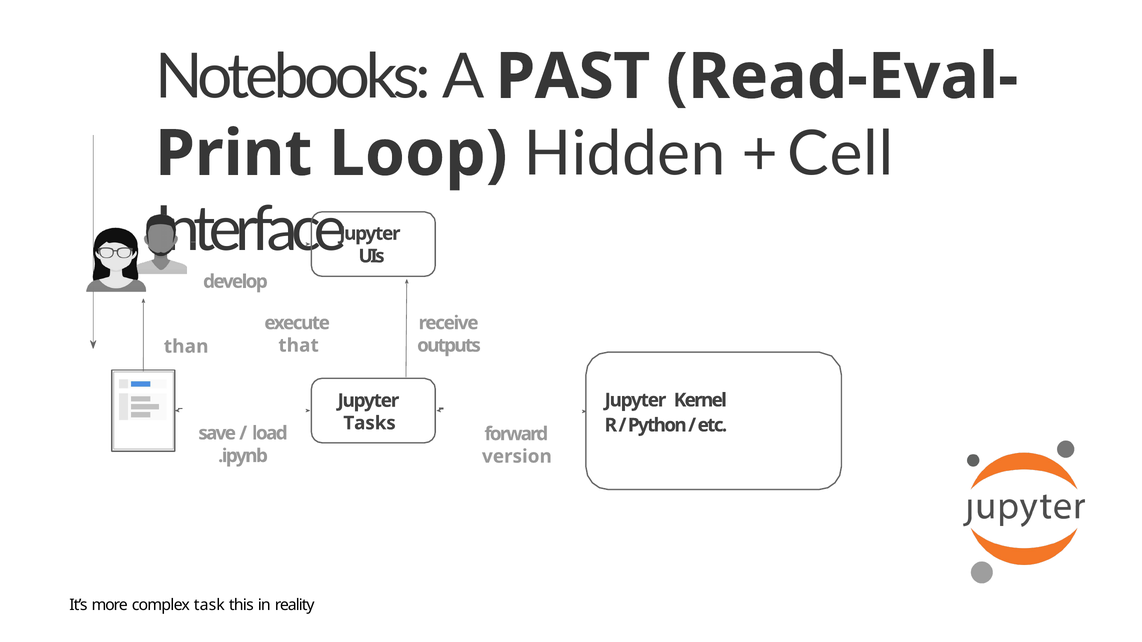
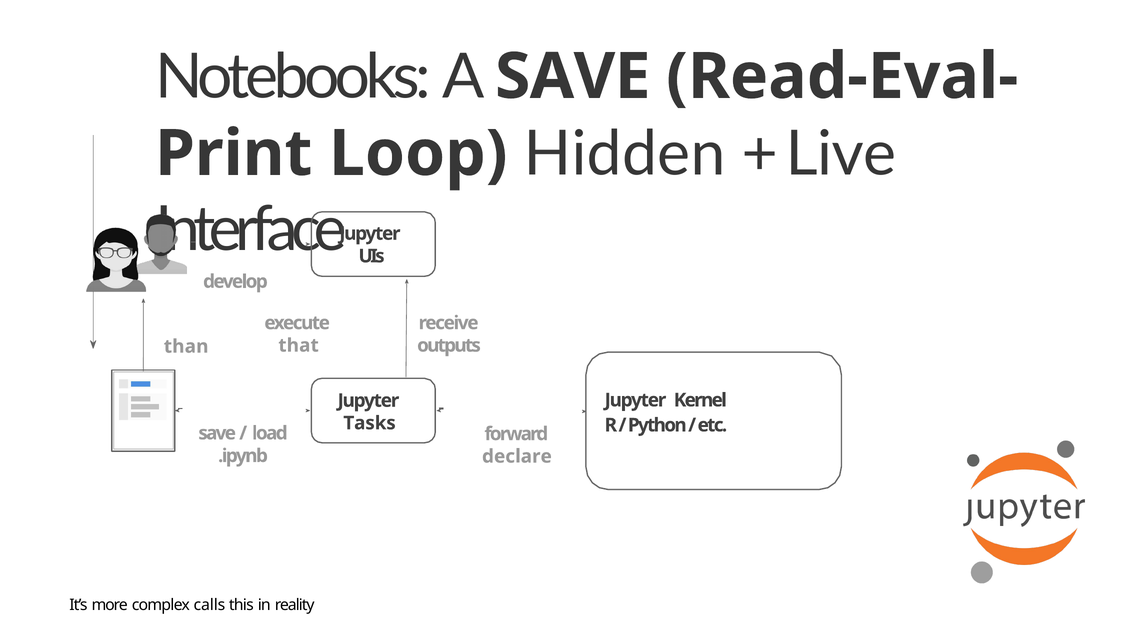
A PAST: PAST -> SAVE (573, 77)
Cell: Cell -> Live (841, 154)
version: version -> declare (517, 457)
task: task -> calls (209, 605)
